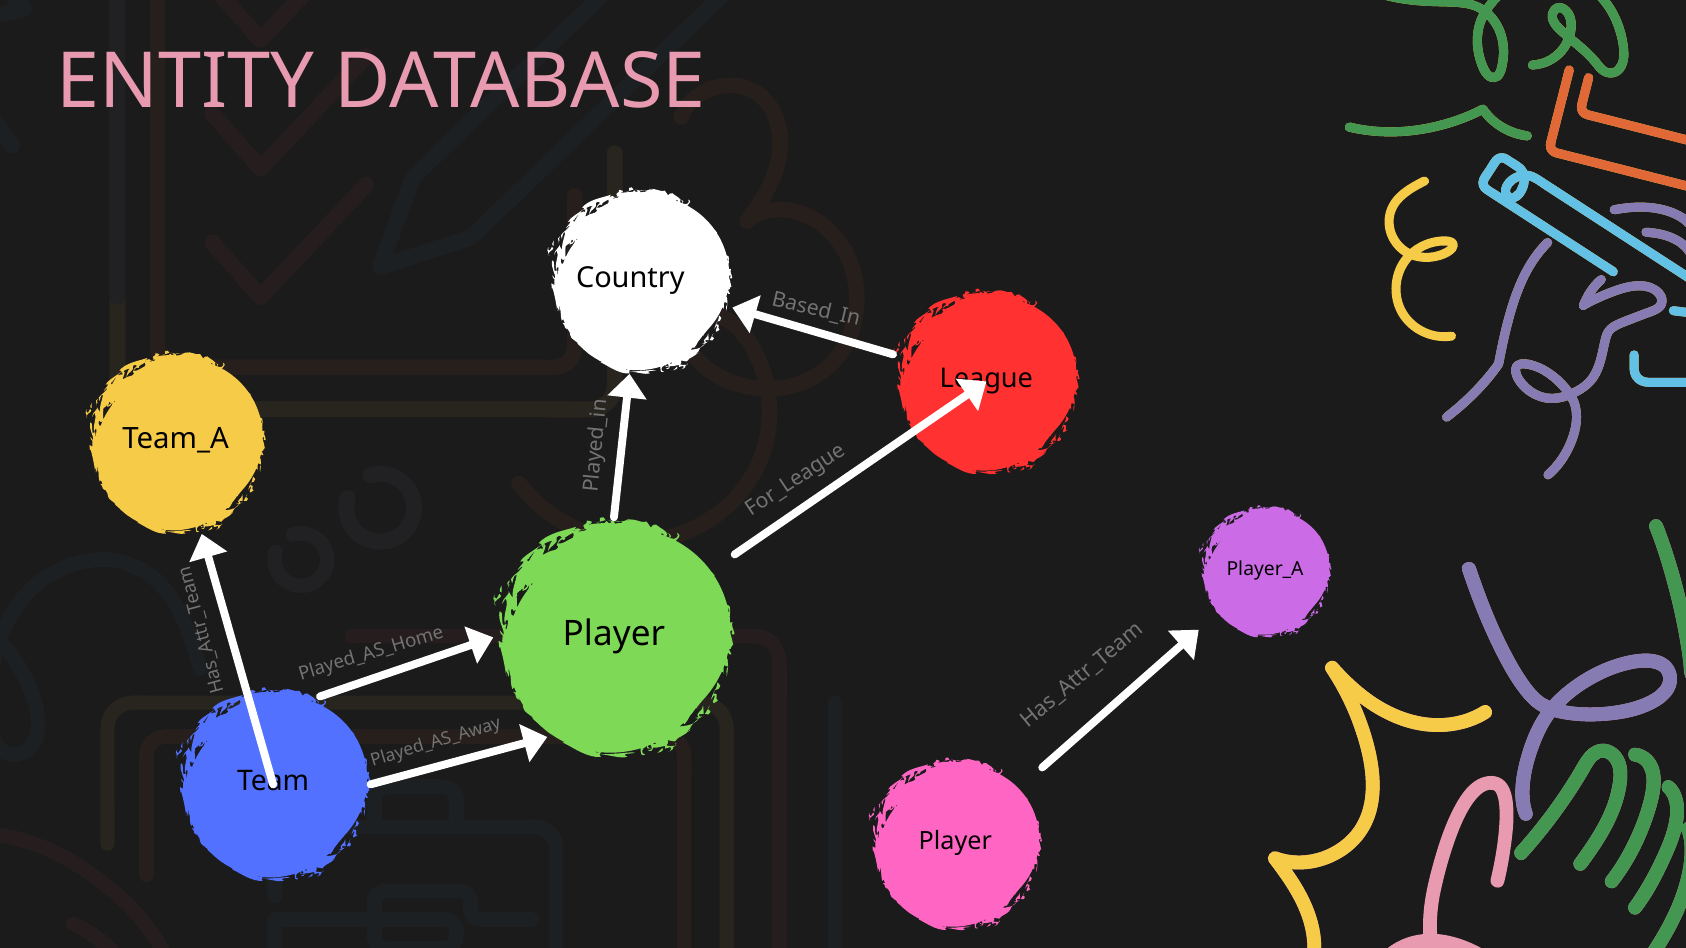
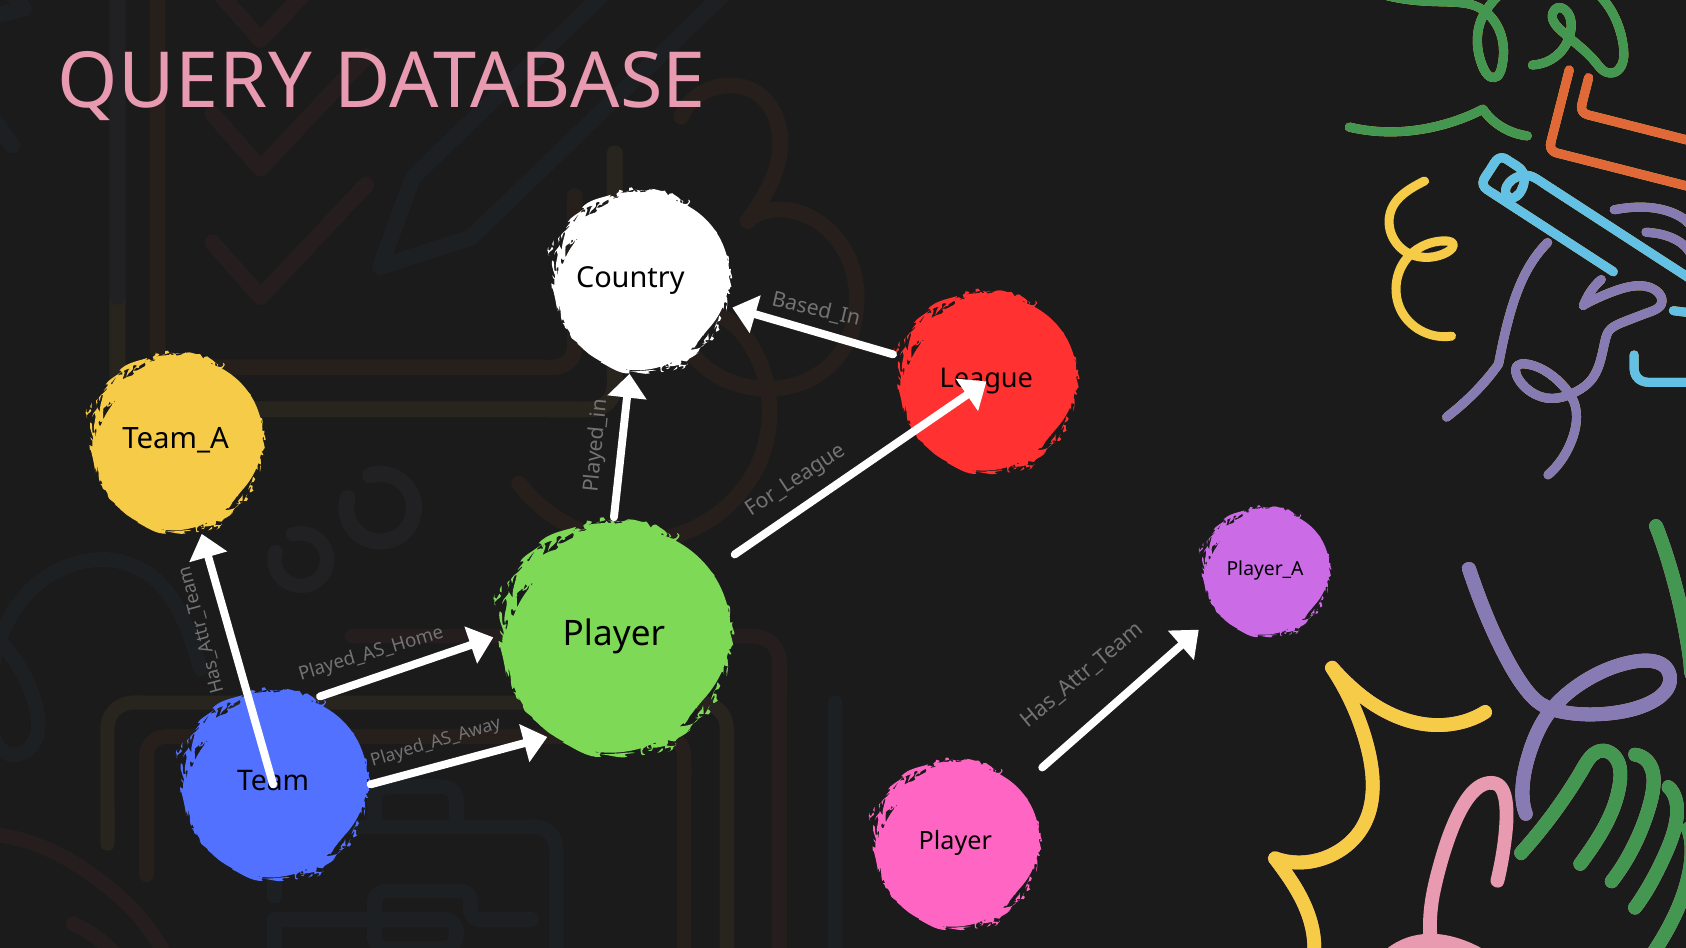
ENTITY: ENTITY -> QUERY (185, 82)
